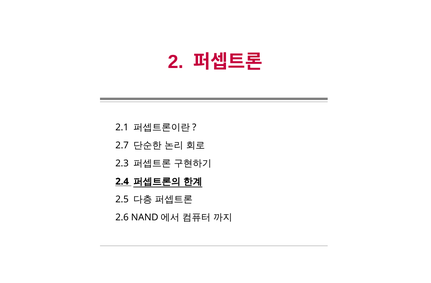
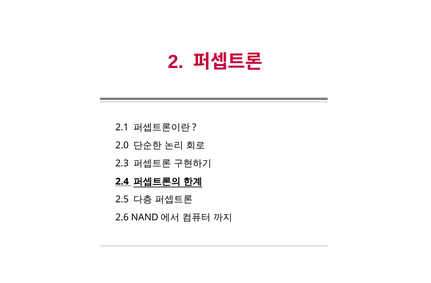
2.7: 2.7 -> 2.0 (122, 145)
